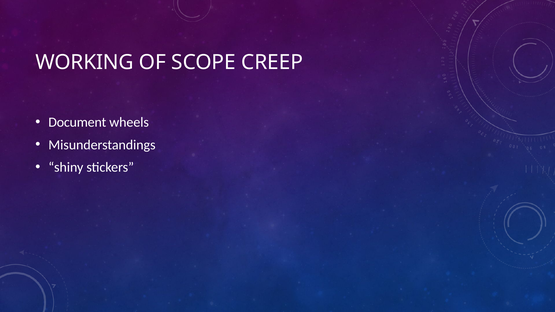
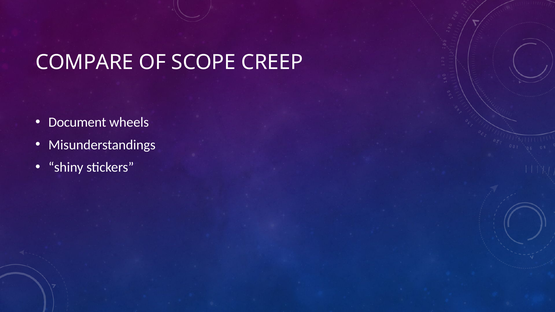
WORKING: WORKING -> COMPARE (84, 62)
